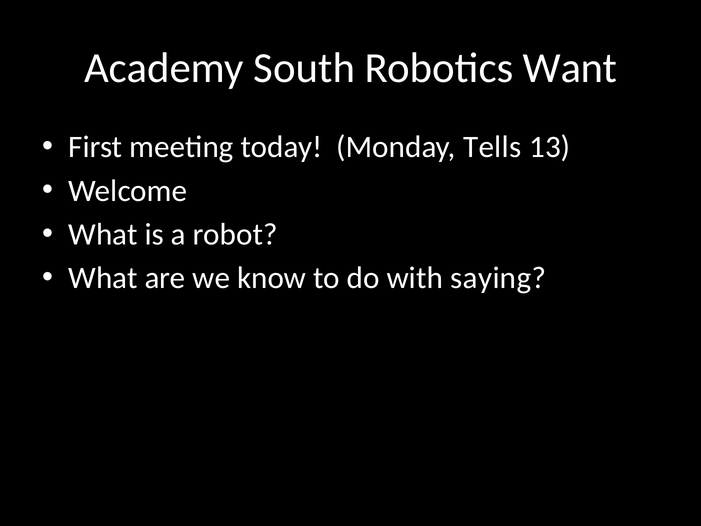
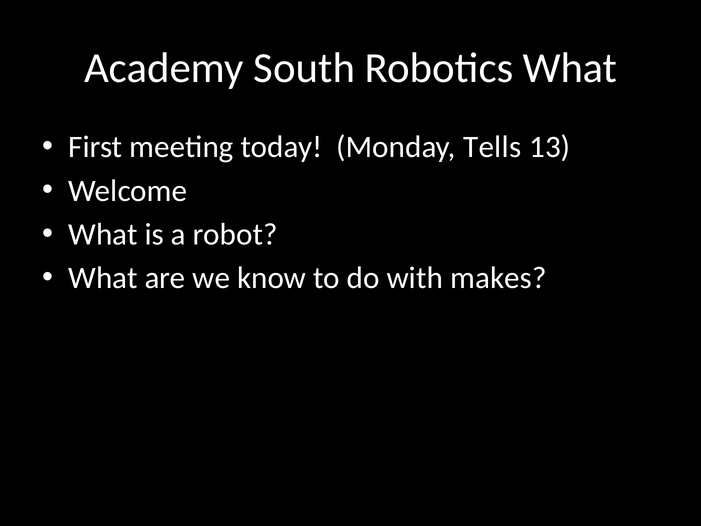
Robotics Want: Want -> What (570, 68)
saying: saying -> makes (498, 278)
